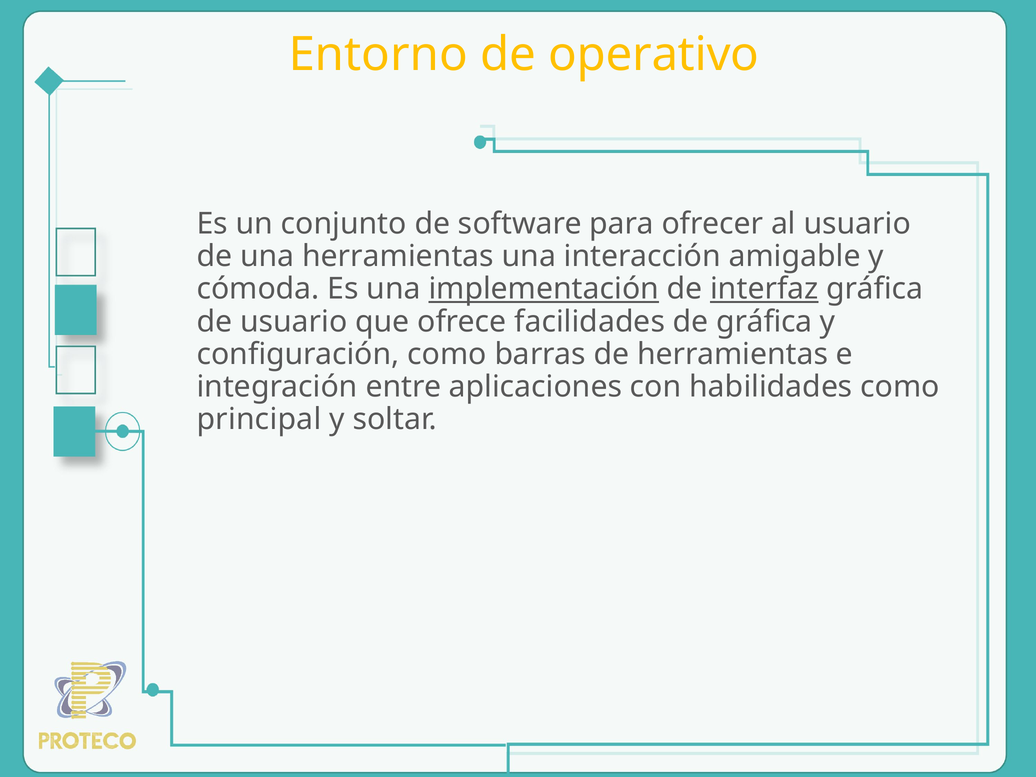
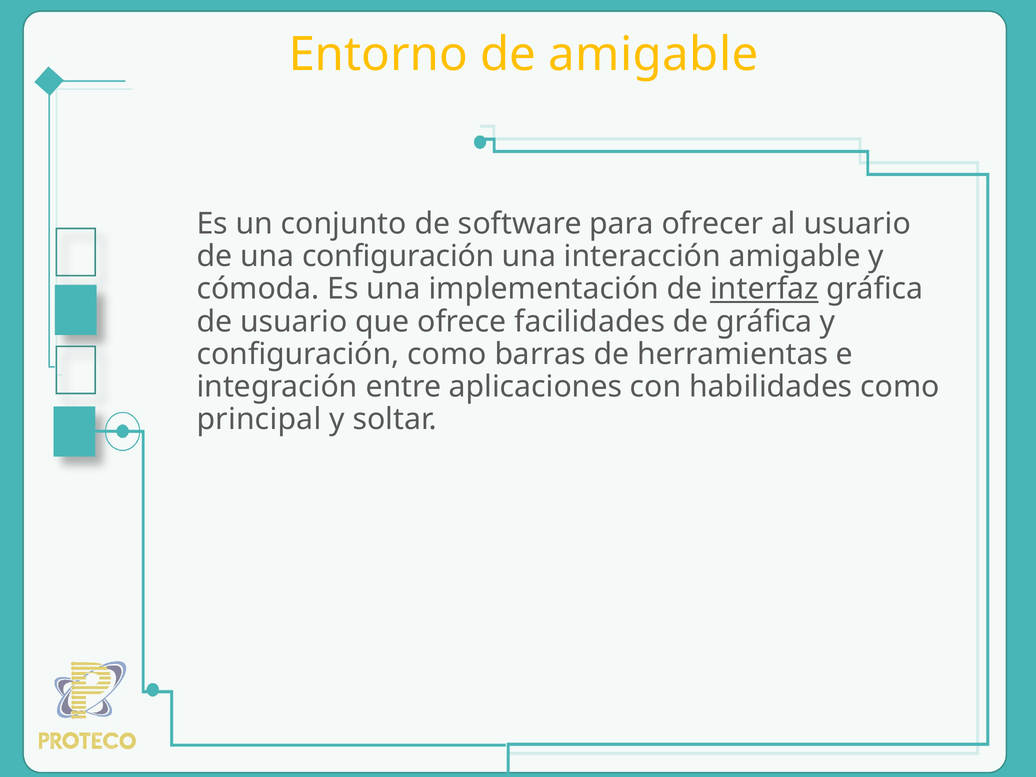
de operativo: operativo -> amigable (653, 54)
una herramientas: herramientas -> configuración (398, 256)
implementación underline: present -> none (544, 289)
